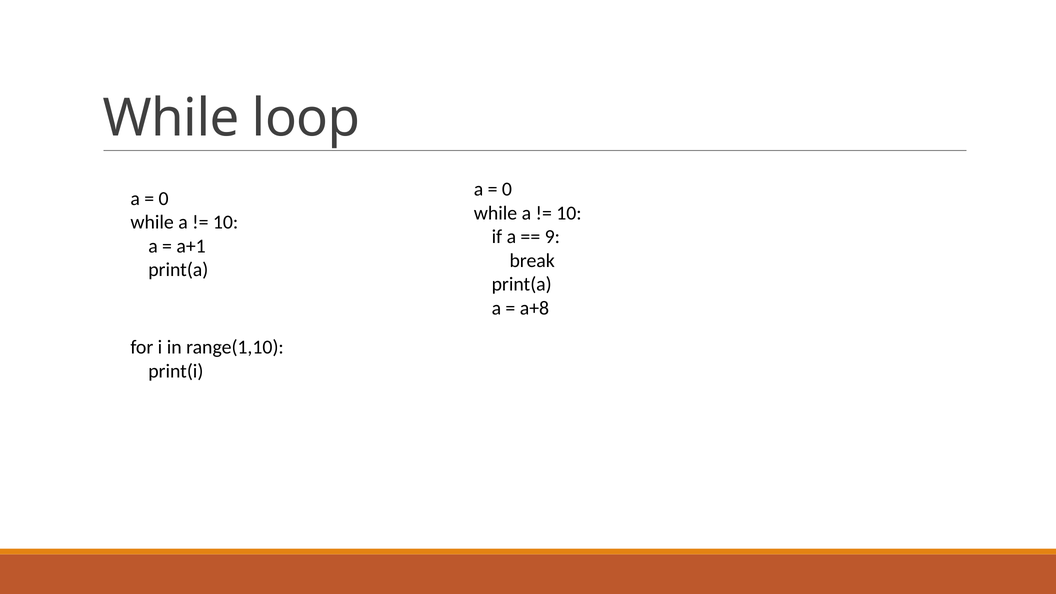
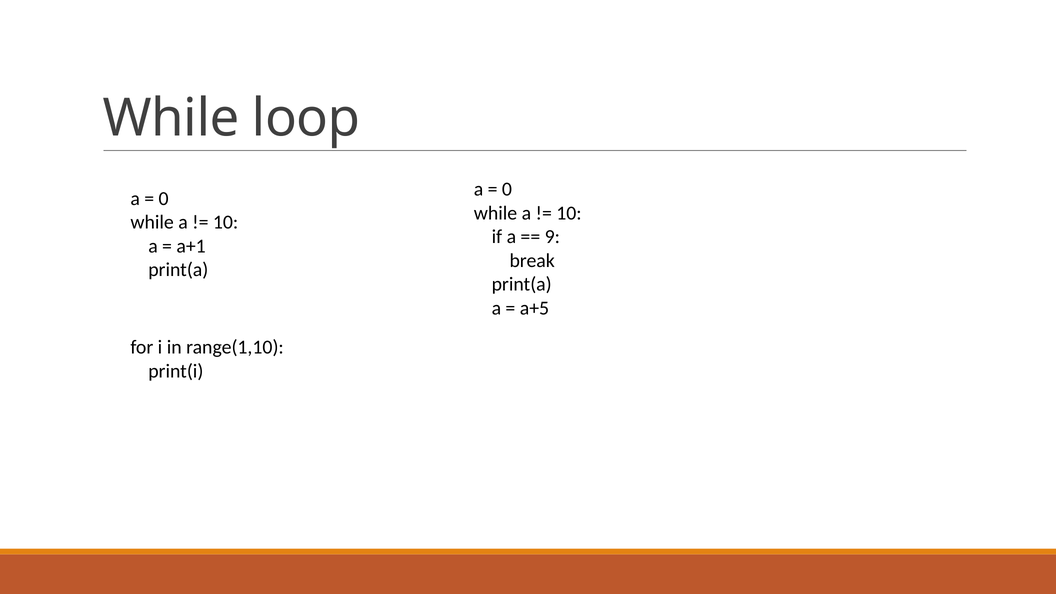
a+8: a+8 -> a+5 (534, 308)
